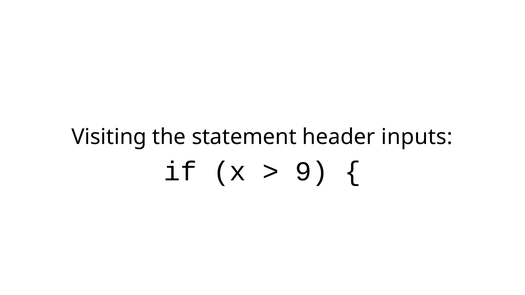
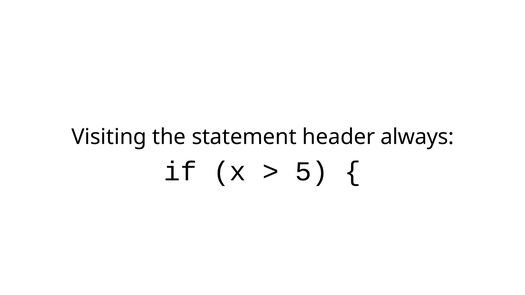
inputs: inputs -> always (417, 137)
9: 9 -> 5 (312, 172)
